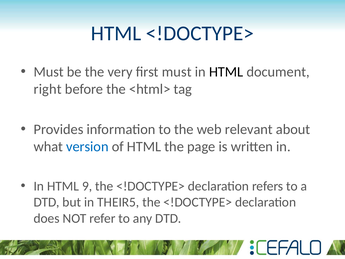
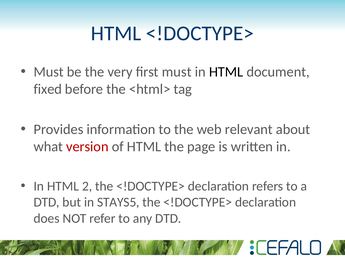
right: right -> fixed (48, 89)
version colour: blue -> red (87, 146)
9: 9 -> 2 (87, 186)
THEIR5: THEIR5 -> STAYS5 (118, 202)
